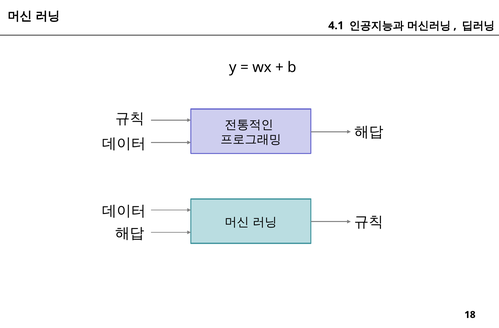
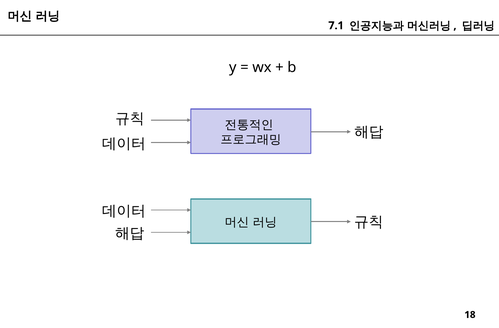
4.1: 4.1 -> 7.1 (336, 26)
